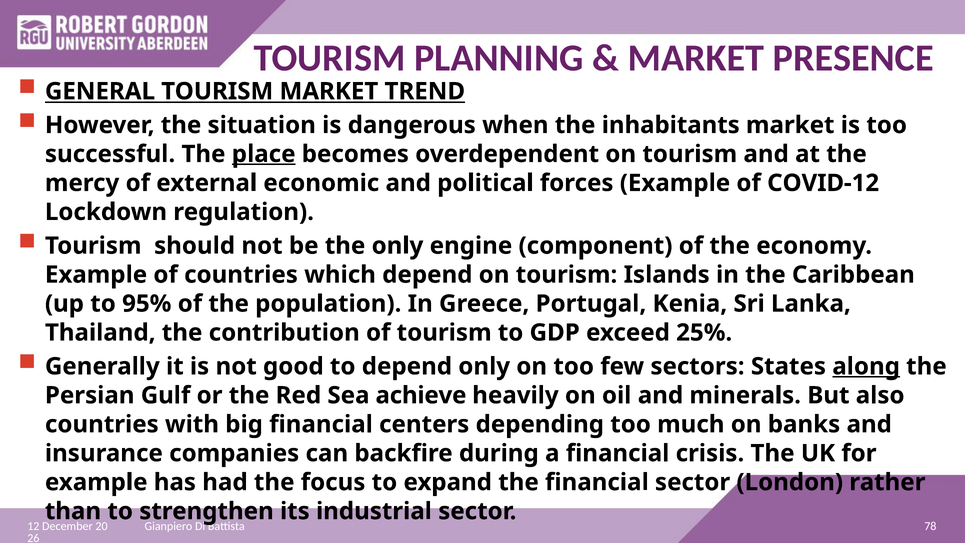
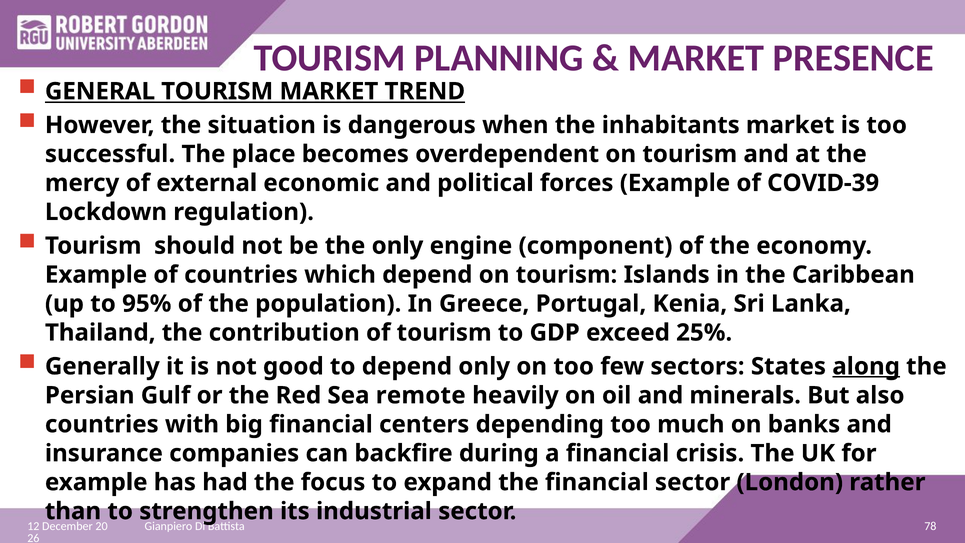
place underline: present -> none (264, 154)
COVID-12: COVID-12 -> COVID-39 (823, 183)
achieve: achieve -> remote (421, 395)
